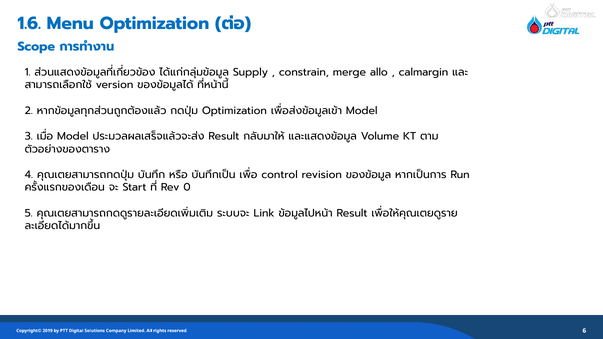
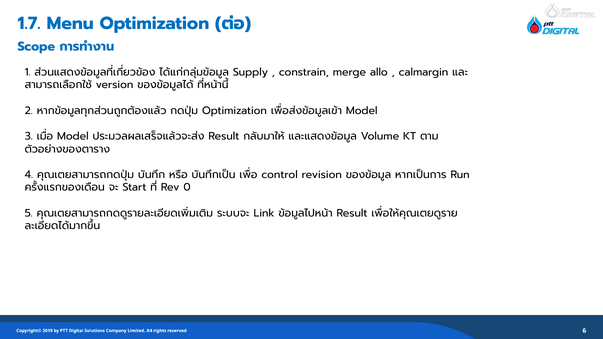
1.6: 1.6 -> 1.7 (29, 23)
